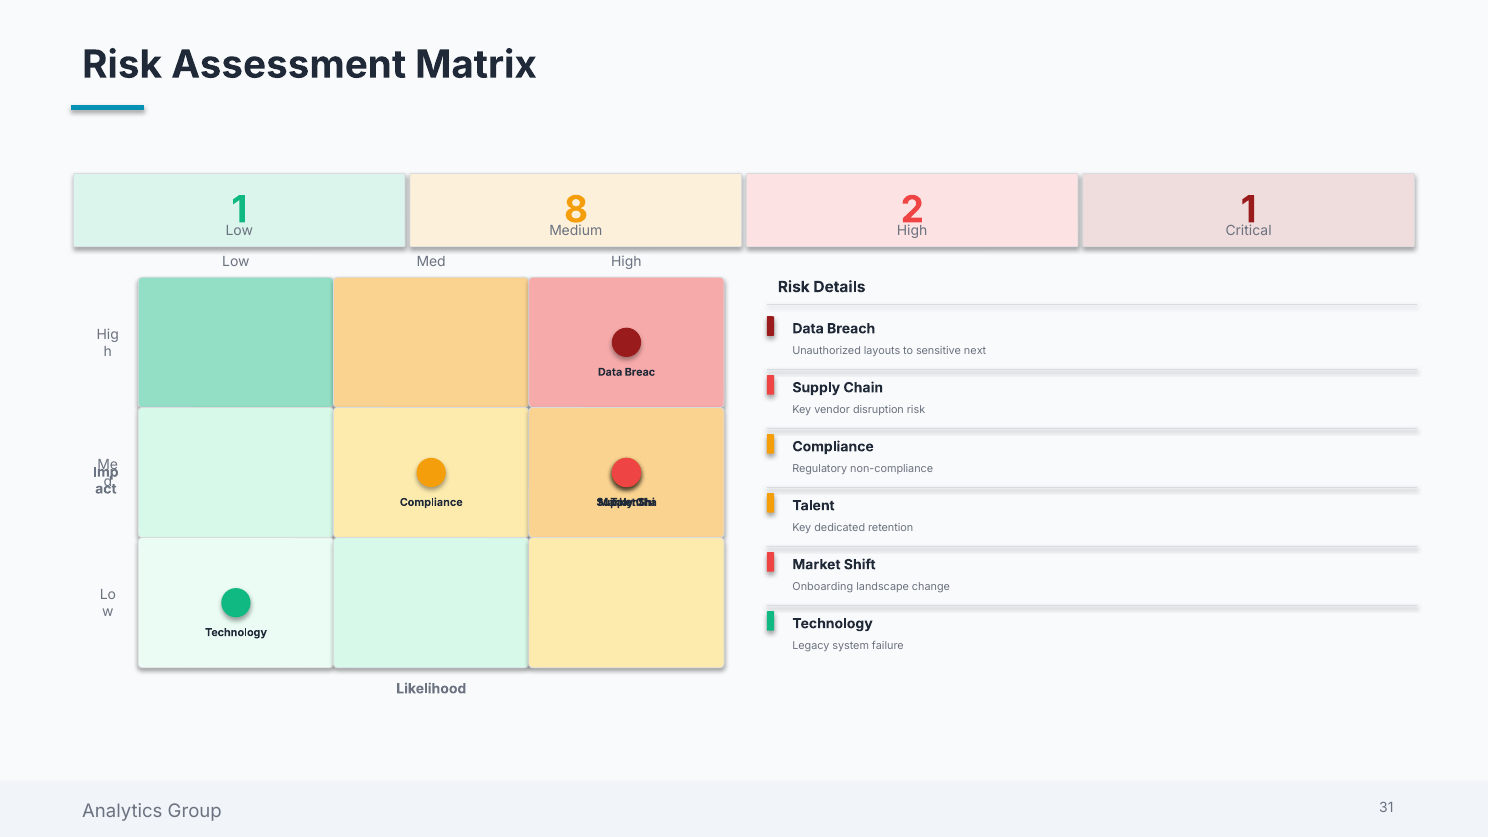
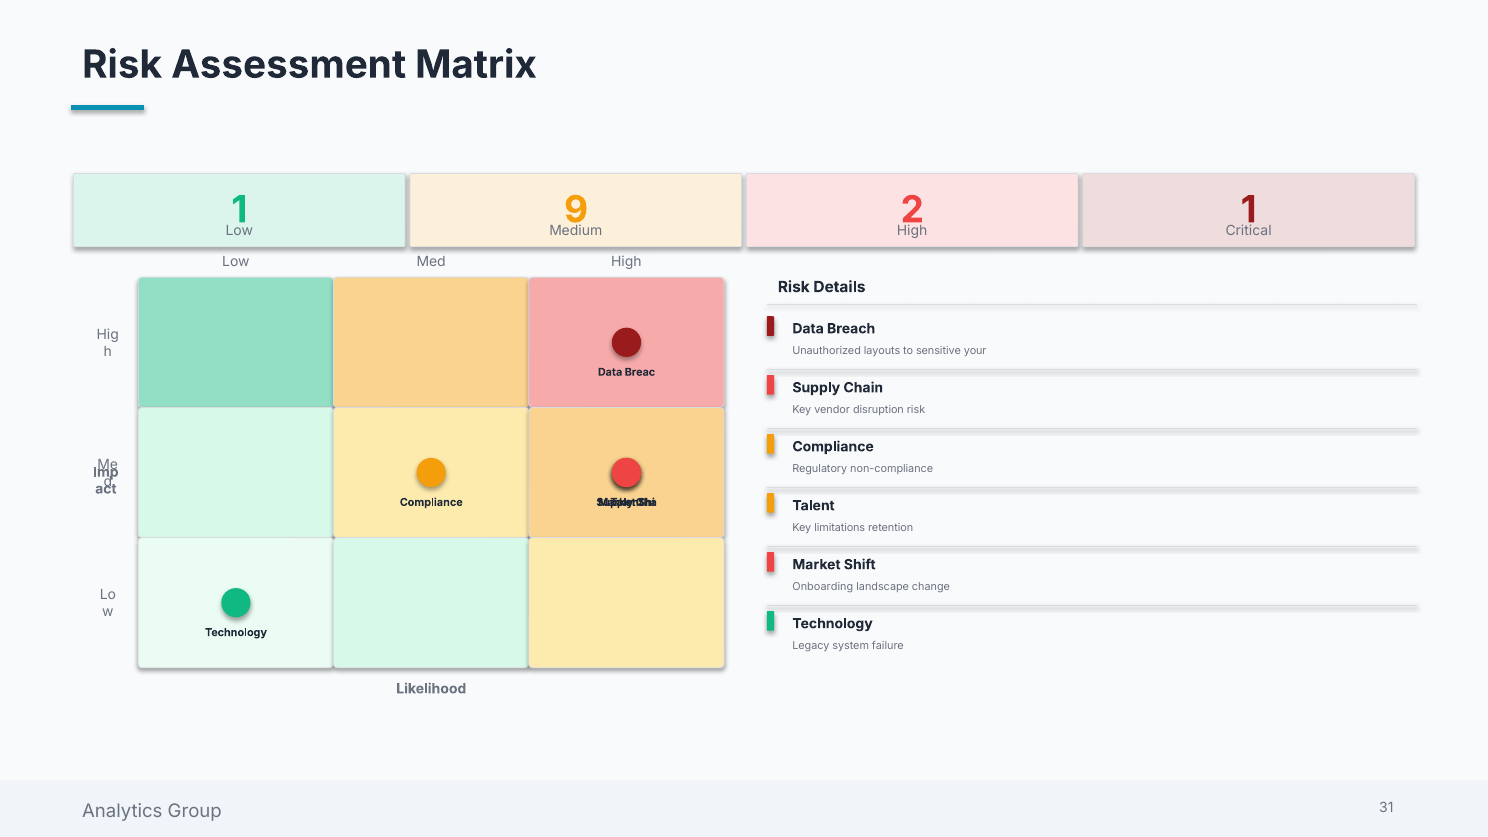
8: 8 -> 9 (576, 210)
next: next -> your (975, 351)
dedicated: dedicated -> limitations (840, 528)
